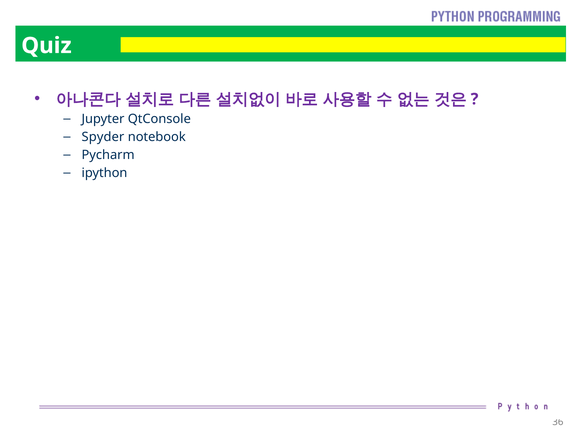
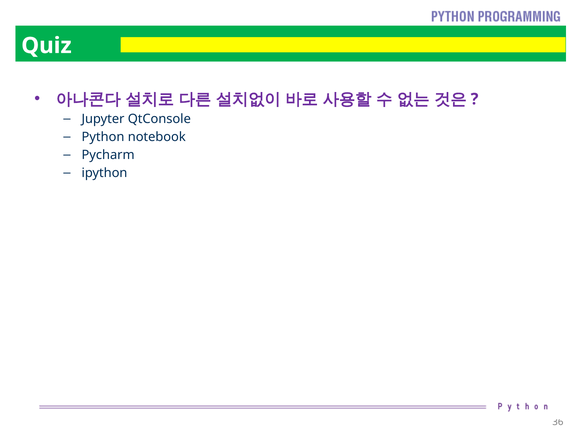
Spyder: Spyder -> Python (103, 137)
